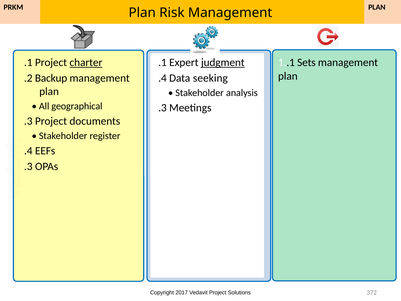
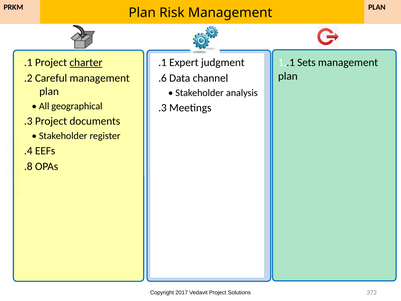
judgment underline: present -> none (223, 63)
.4: .4 -> .6 (162, 78)
seeking: seeking -> channel (210, 78)
Backup: Backup -> Careful (51, 78)
.3: .3 -> .8 (28, 166)
